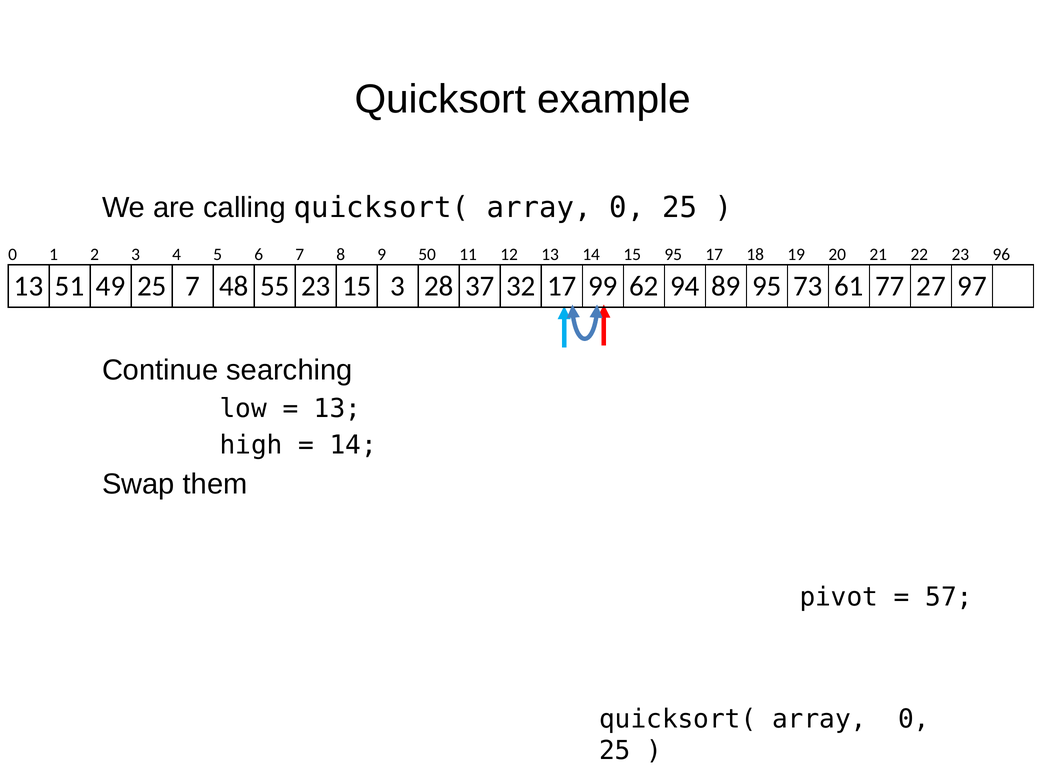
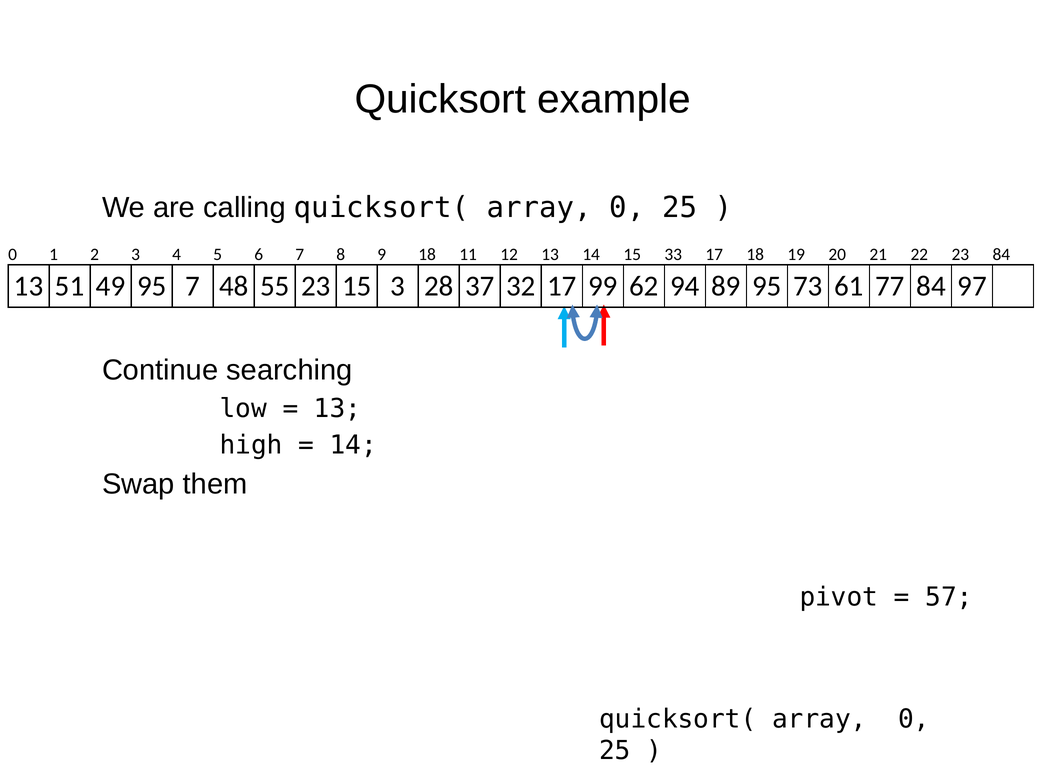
9 50: 50 -> 18 (427, 255)
15 95: 95 -> 33 (673, 255)
23 96: 96 -> 84 (1001, 255)
49 25: 25 -> 95 (152, 286)
77 27: 27 -> 84 (931, 286)
